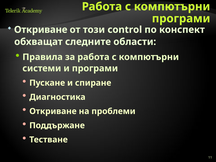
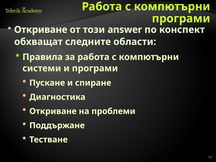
control: control -> answer (125, 30)
